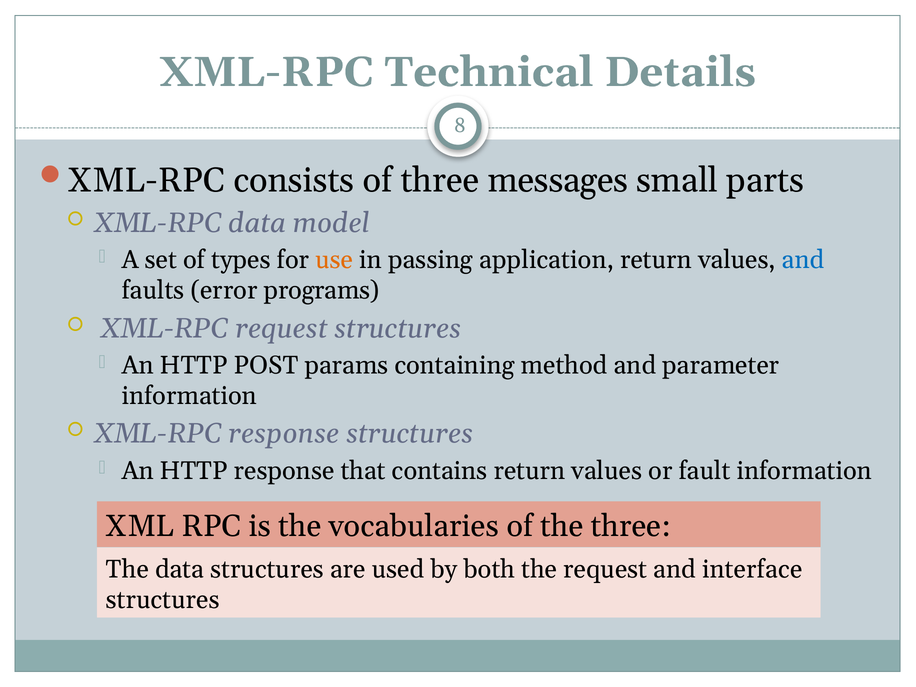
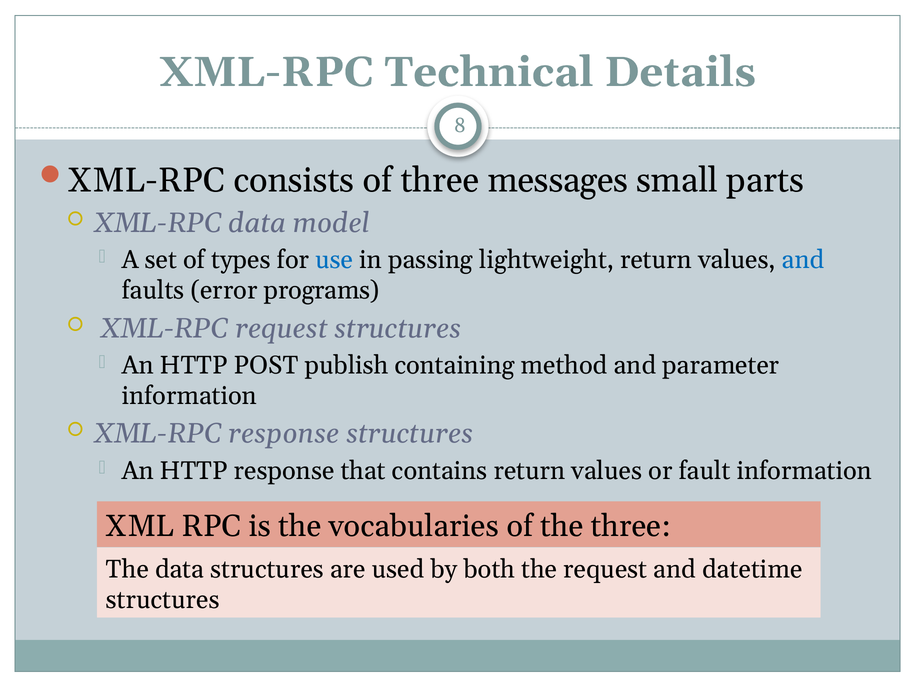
use colour: orange -> blue (334, 260)
application: application -> lightweight (547, 260)
params: params -> publish (347, 365)
interface: interface -> datetime (752, 569)
